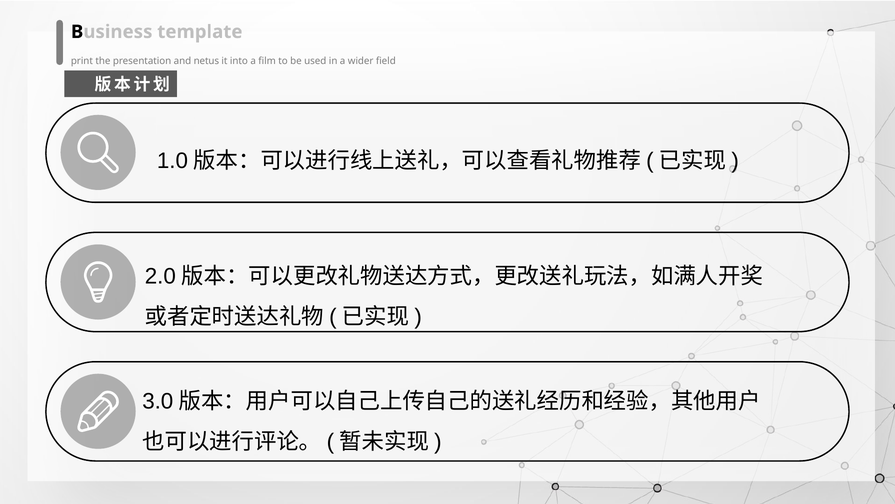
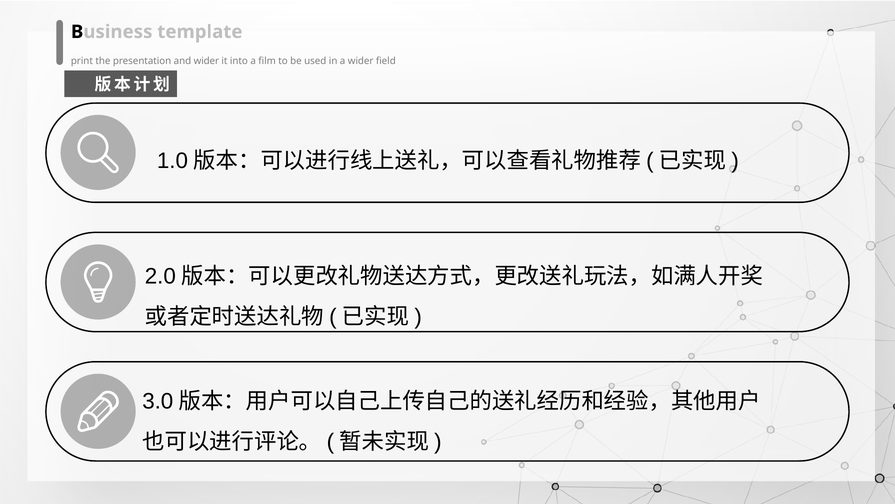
and netus: netus -> wider (206, 61)
